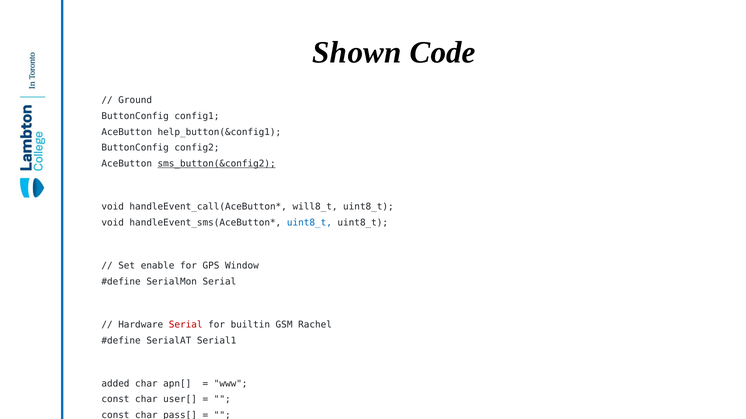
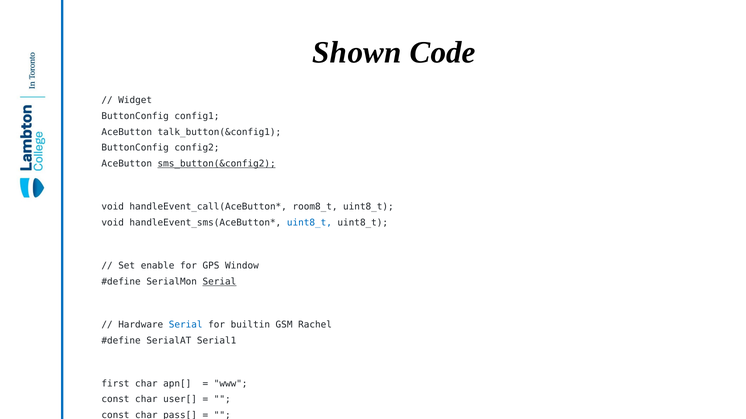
Ground: Ground -> Widget (135, 100)
help_button(&config1: help_button(&config1 -> talk_button(&config1 (219, 132)
will8_t: will8_t -> room8_t (315, 207)
Serial underline: none -> present (219, 282)
Serial colour: red -> blue (186, 325)
added: added -> first (115, 384)
